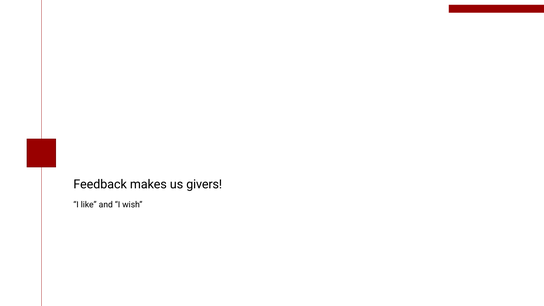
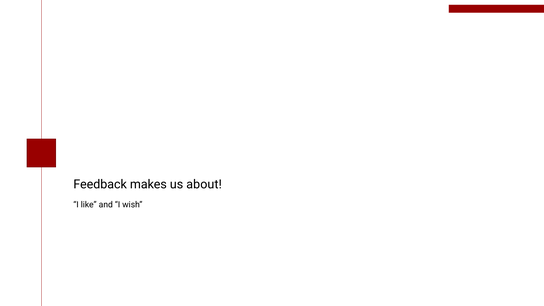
givers: givers -> about (204, 185)
